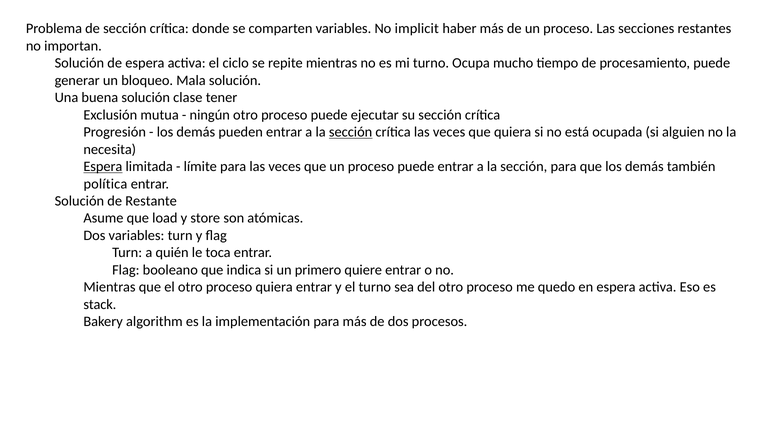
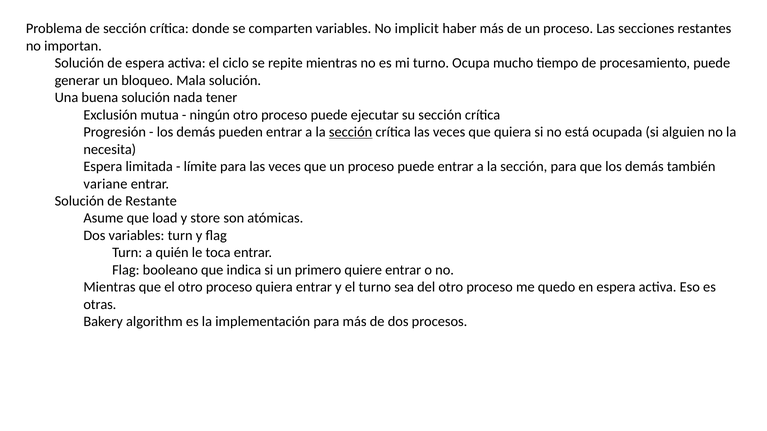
clase: clase -> nada (188, 98)
Espera underline: present -> none (103, 167)
política: política -> variane (105, 184)
stack: stack -> otras (100, 305)
